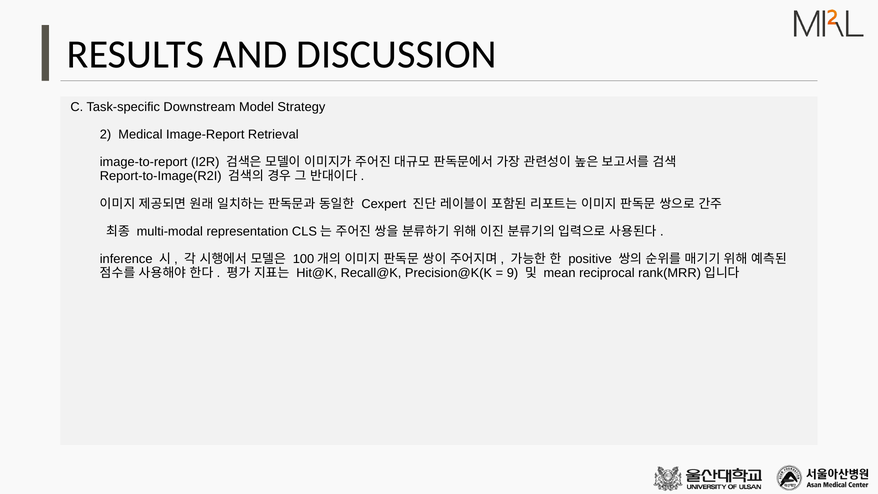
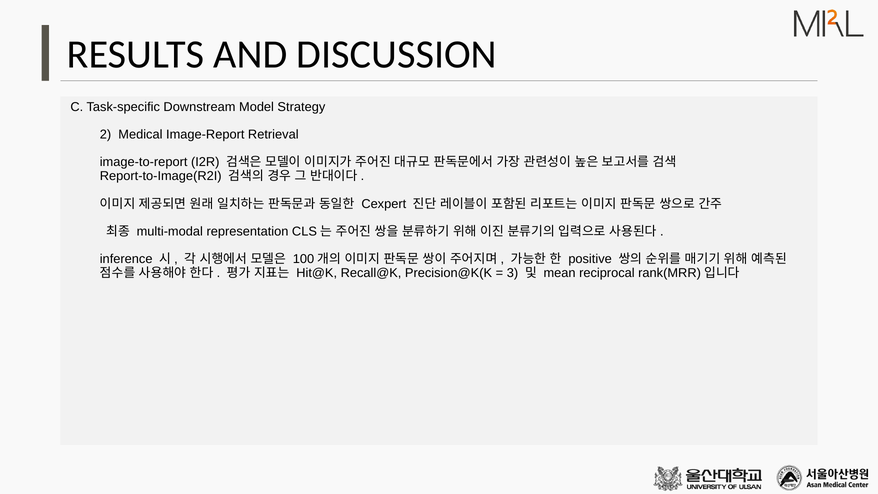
9: 9 -> 3 (512, 273)
